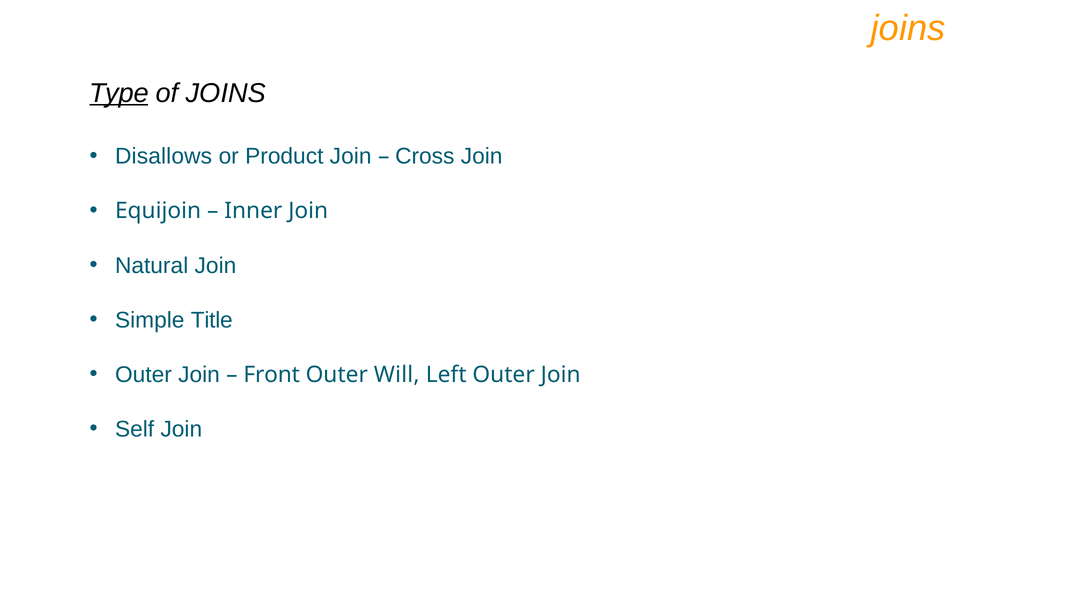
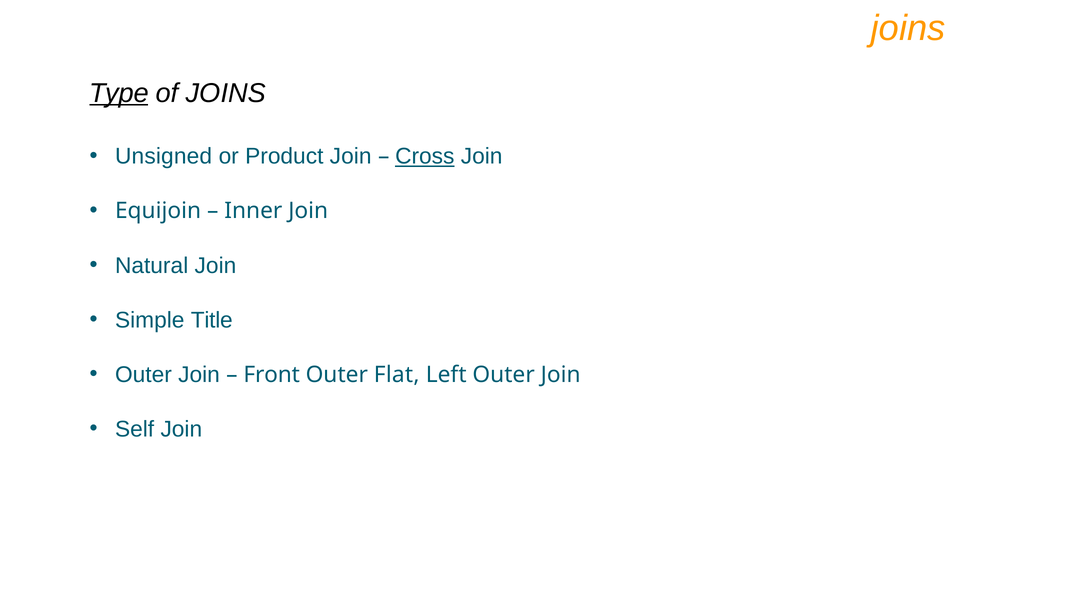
Disallows: Disallows -> Unsigned (164, 157)
Cross underline: none -> present (425, 157)
Will: Will -> Flat (397, 375)
